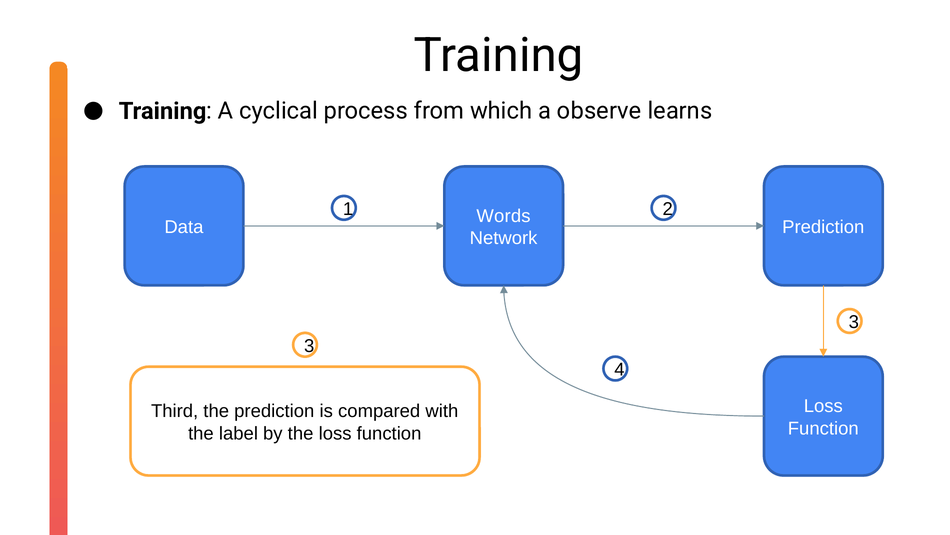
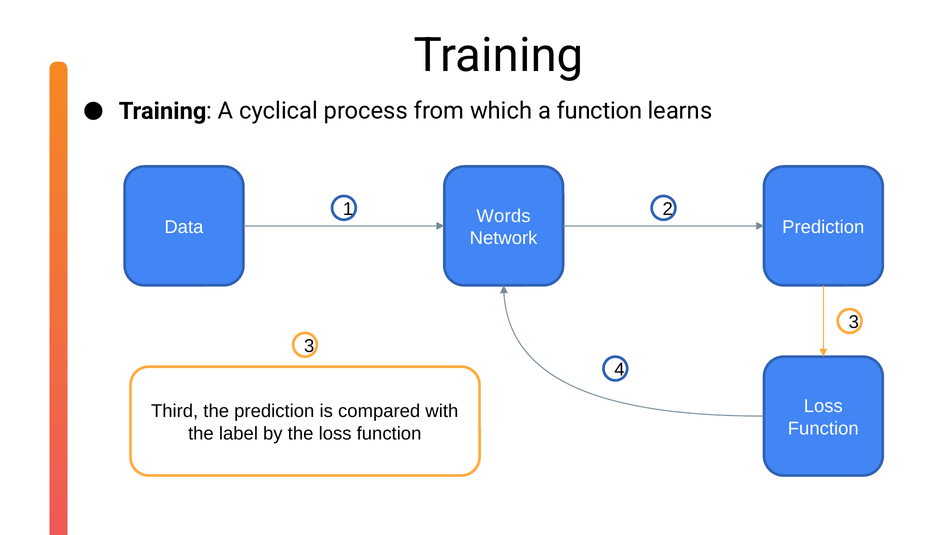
a observe: observe -> function (599, 111)
